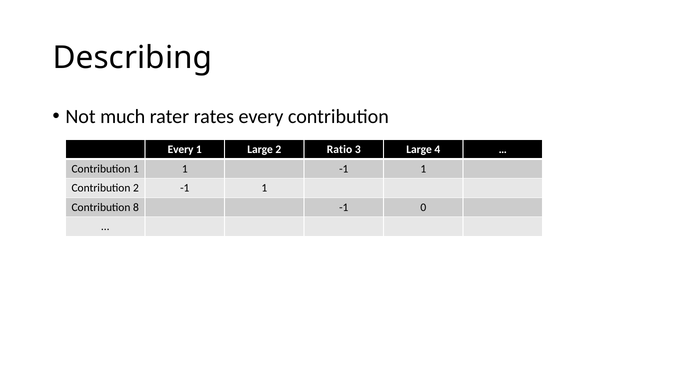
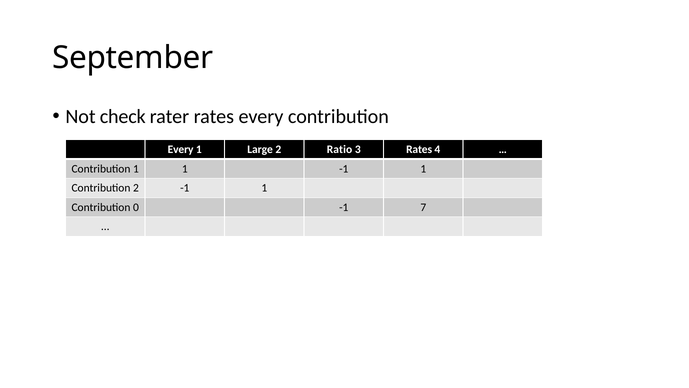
Describing: Describing -> September (133, 58)
much: much -> check (123, 116)
3 Large: Large -> Rates (419, 149)
8: 8 -> 0 (136, 207)
0: 0 -> 7 (423, 207)
